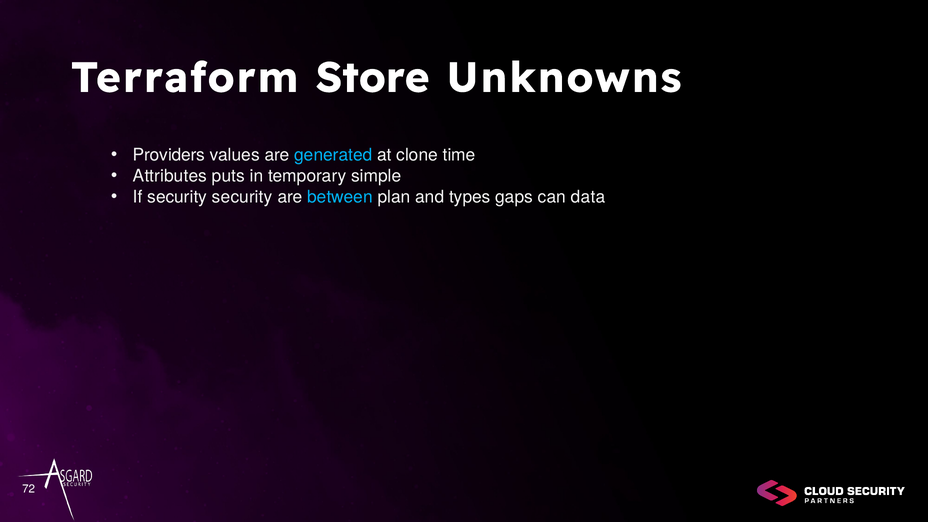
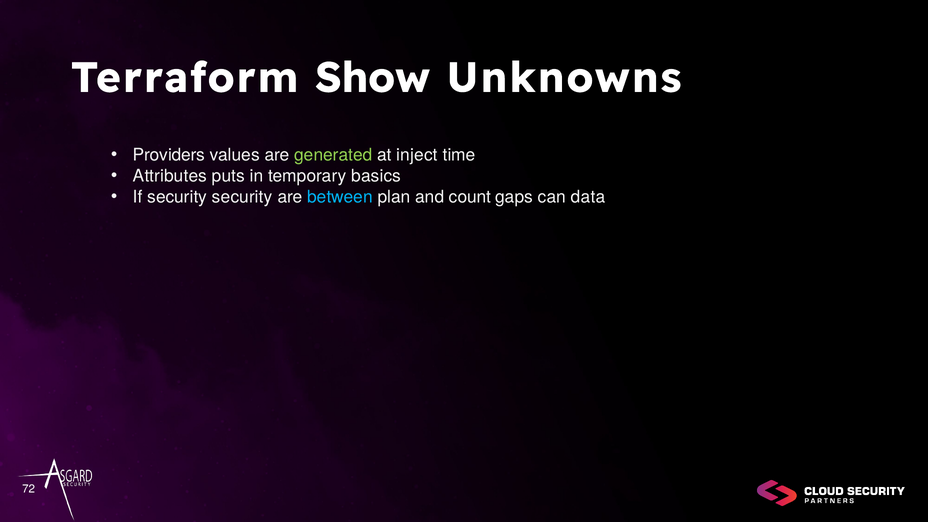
Store: Store -> Show (373, 78)
generated colour: light blue -> light green (333, 155)
clone: clone -> inject (417, 155)
simple: simple -> basics (376, 176)
types: types -> count (470, 197)
